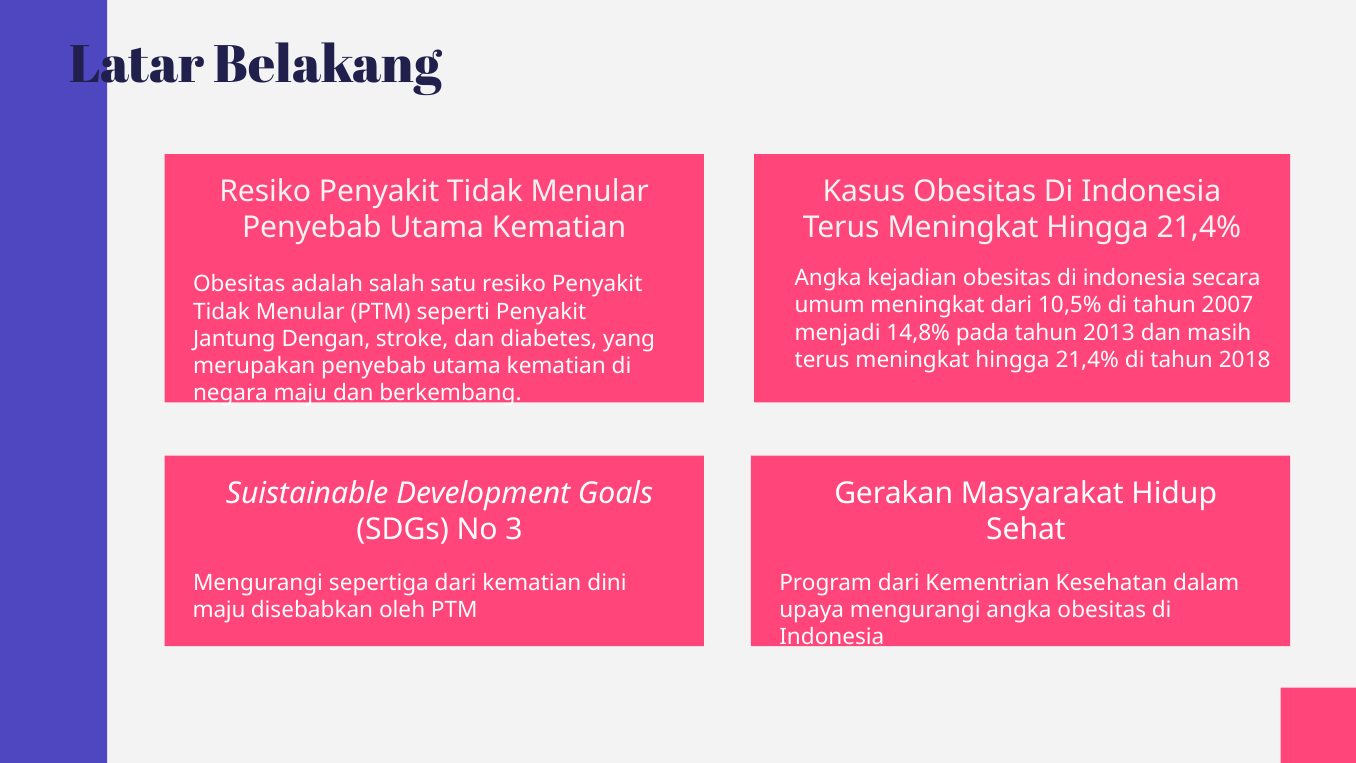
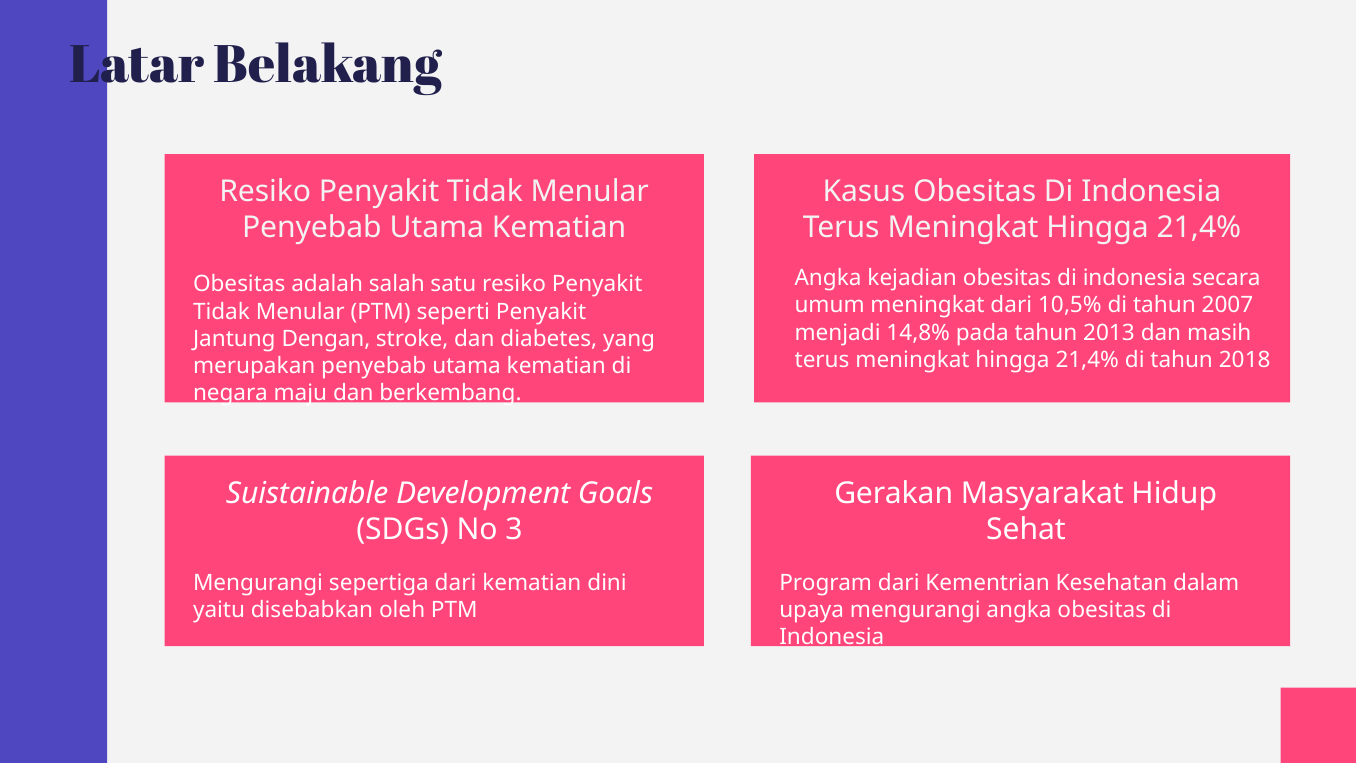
maju: maju -> yaitu (219, 610)
